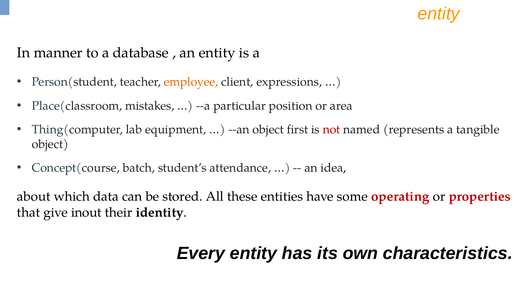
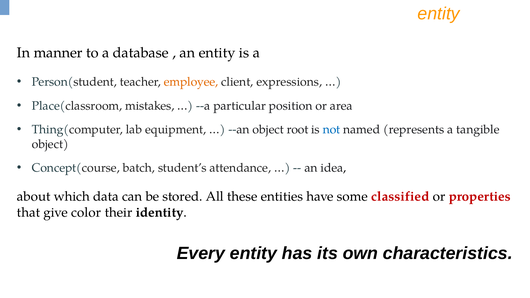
first: first -> root (298, 130)
not colour: red -> blue (331, 130)
operating: operating -> classified (400, 197)
inout: inout -> color (86, 212)
